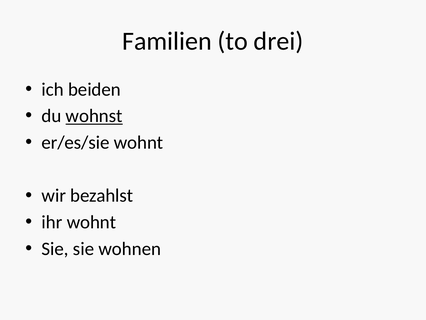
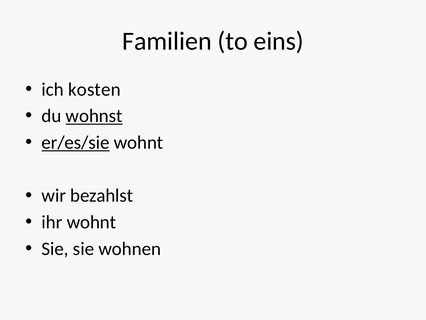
drei: drei -> eins (279, 41)
beiden: beiden -> kosten (94, 89)
er/es/sie underline: none -> present (76, 142)
